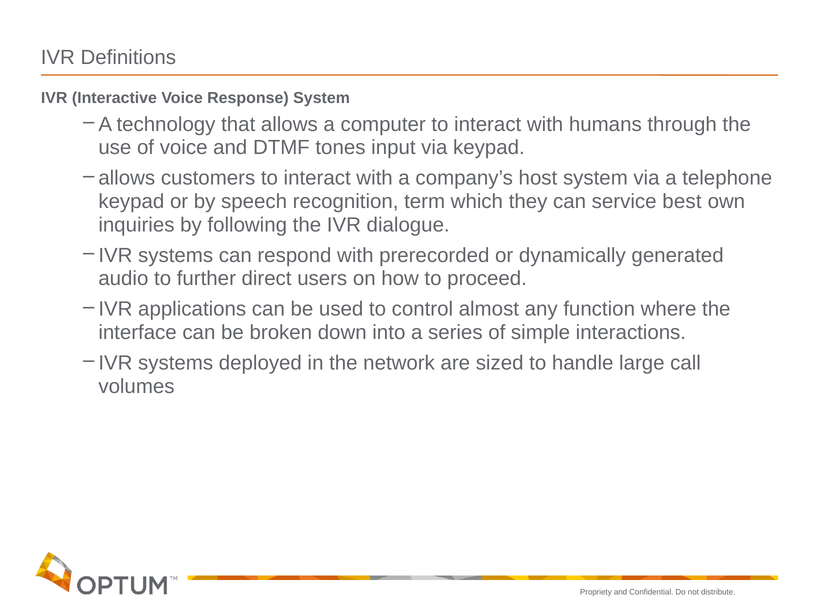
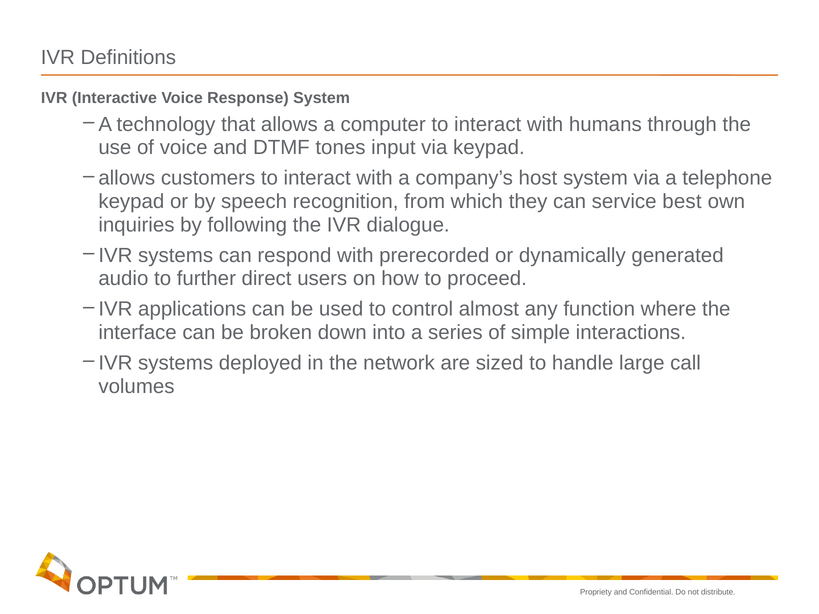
term: term -> from (425, 202)
